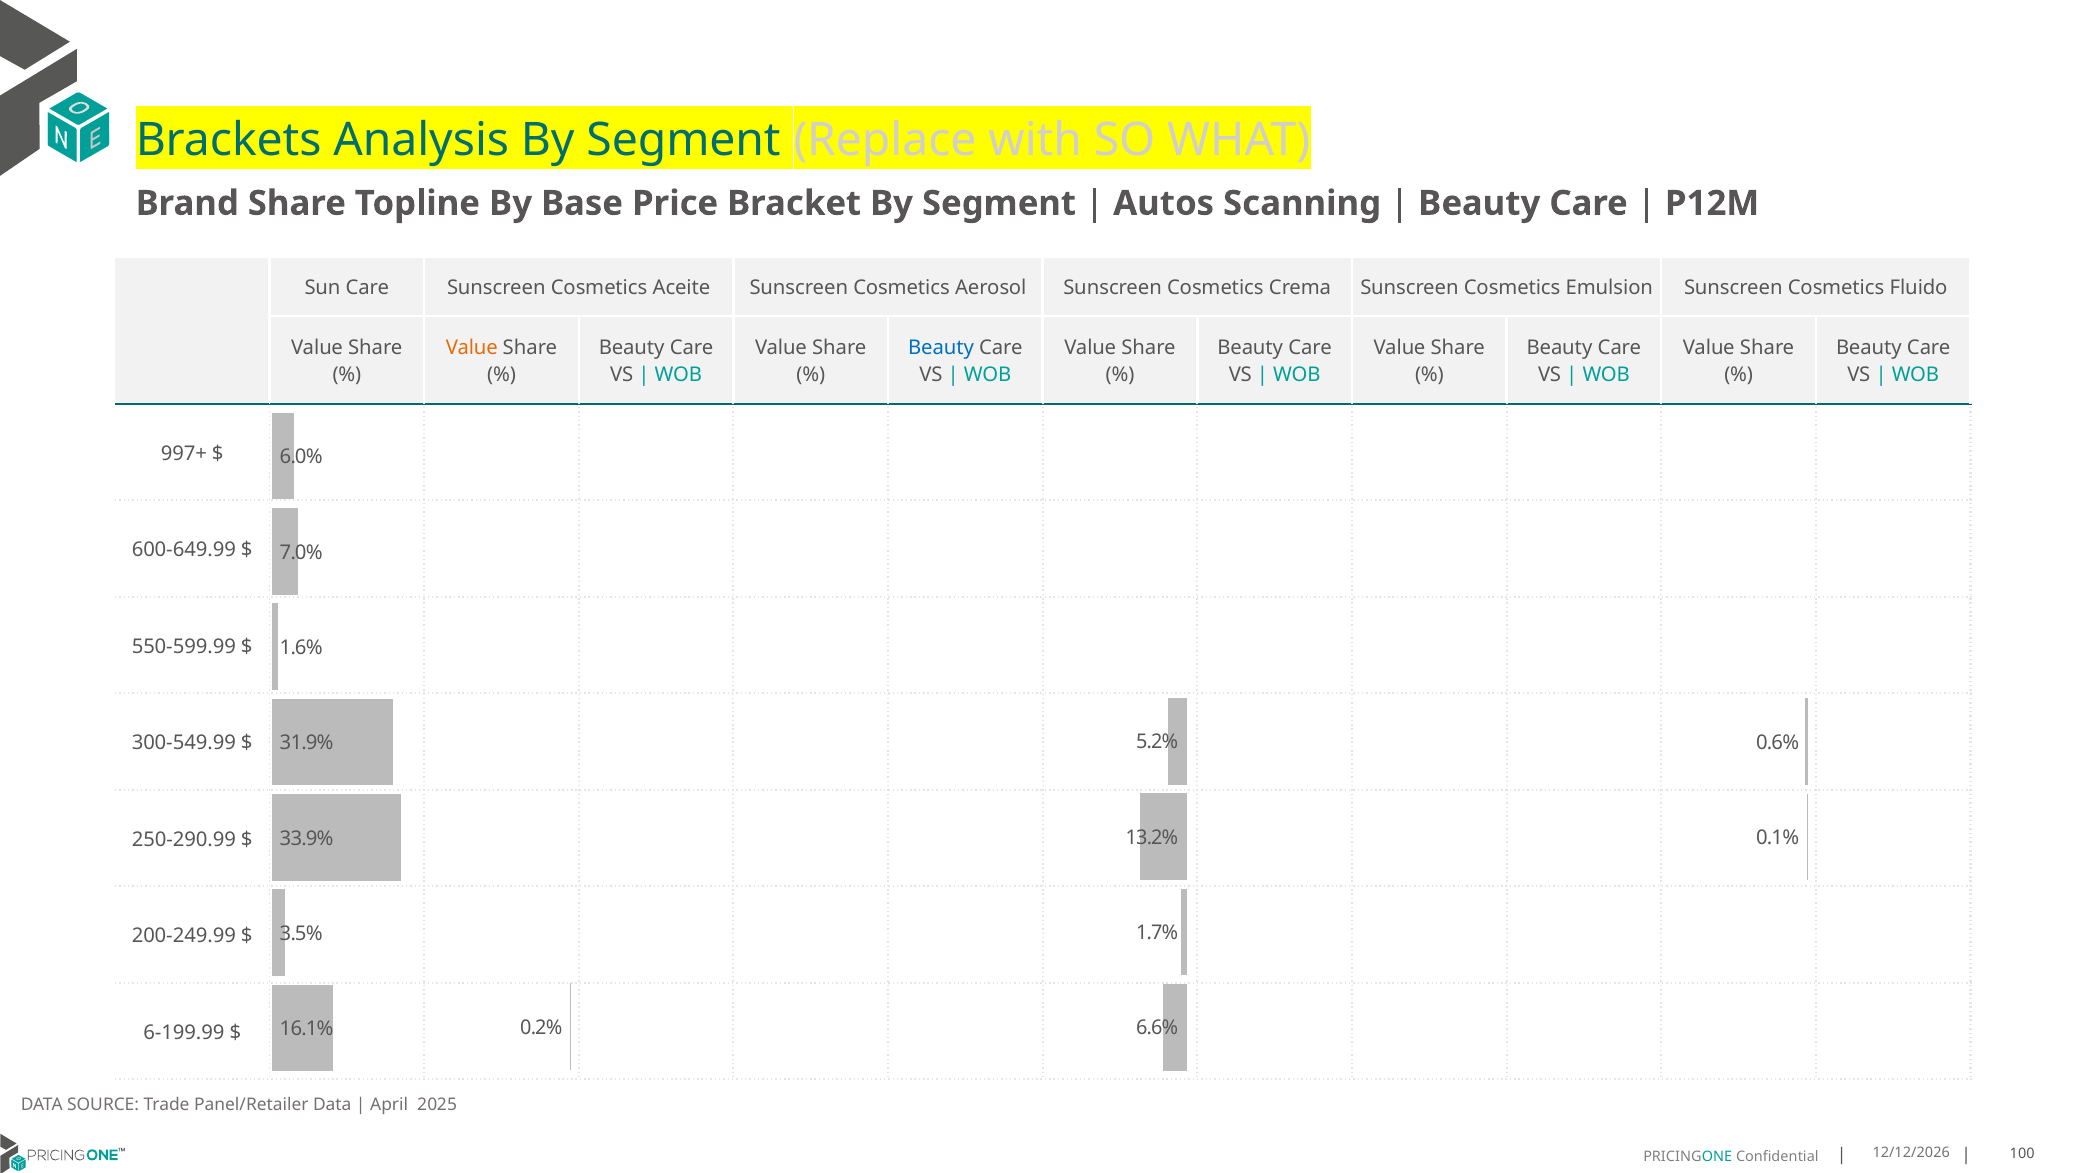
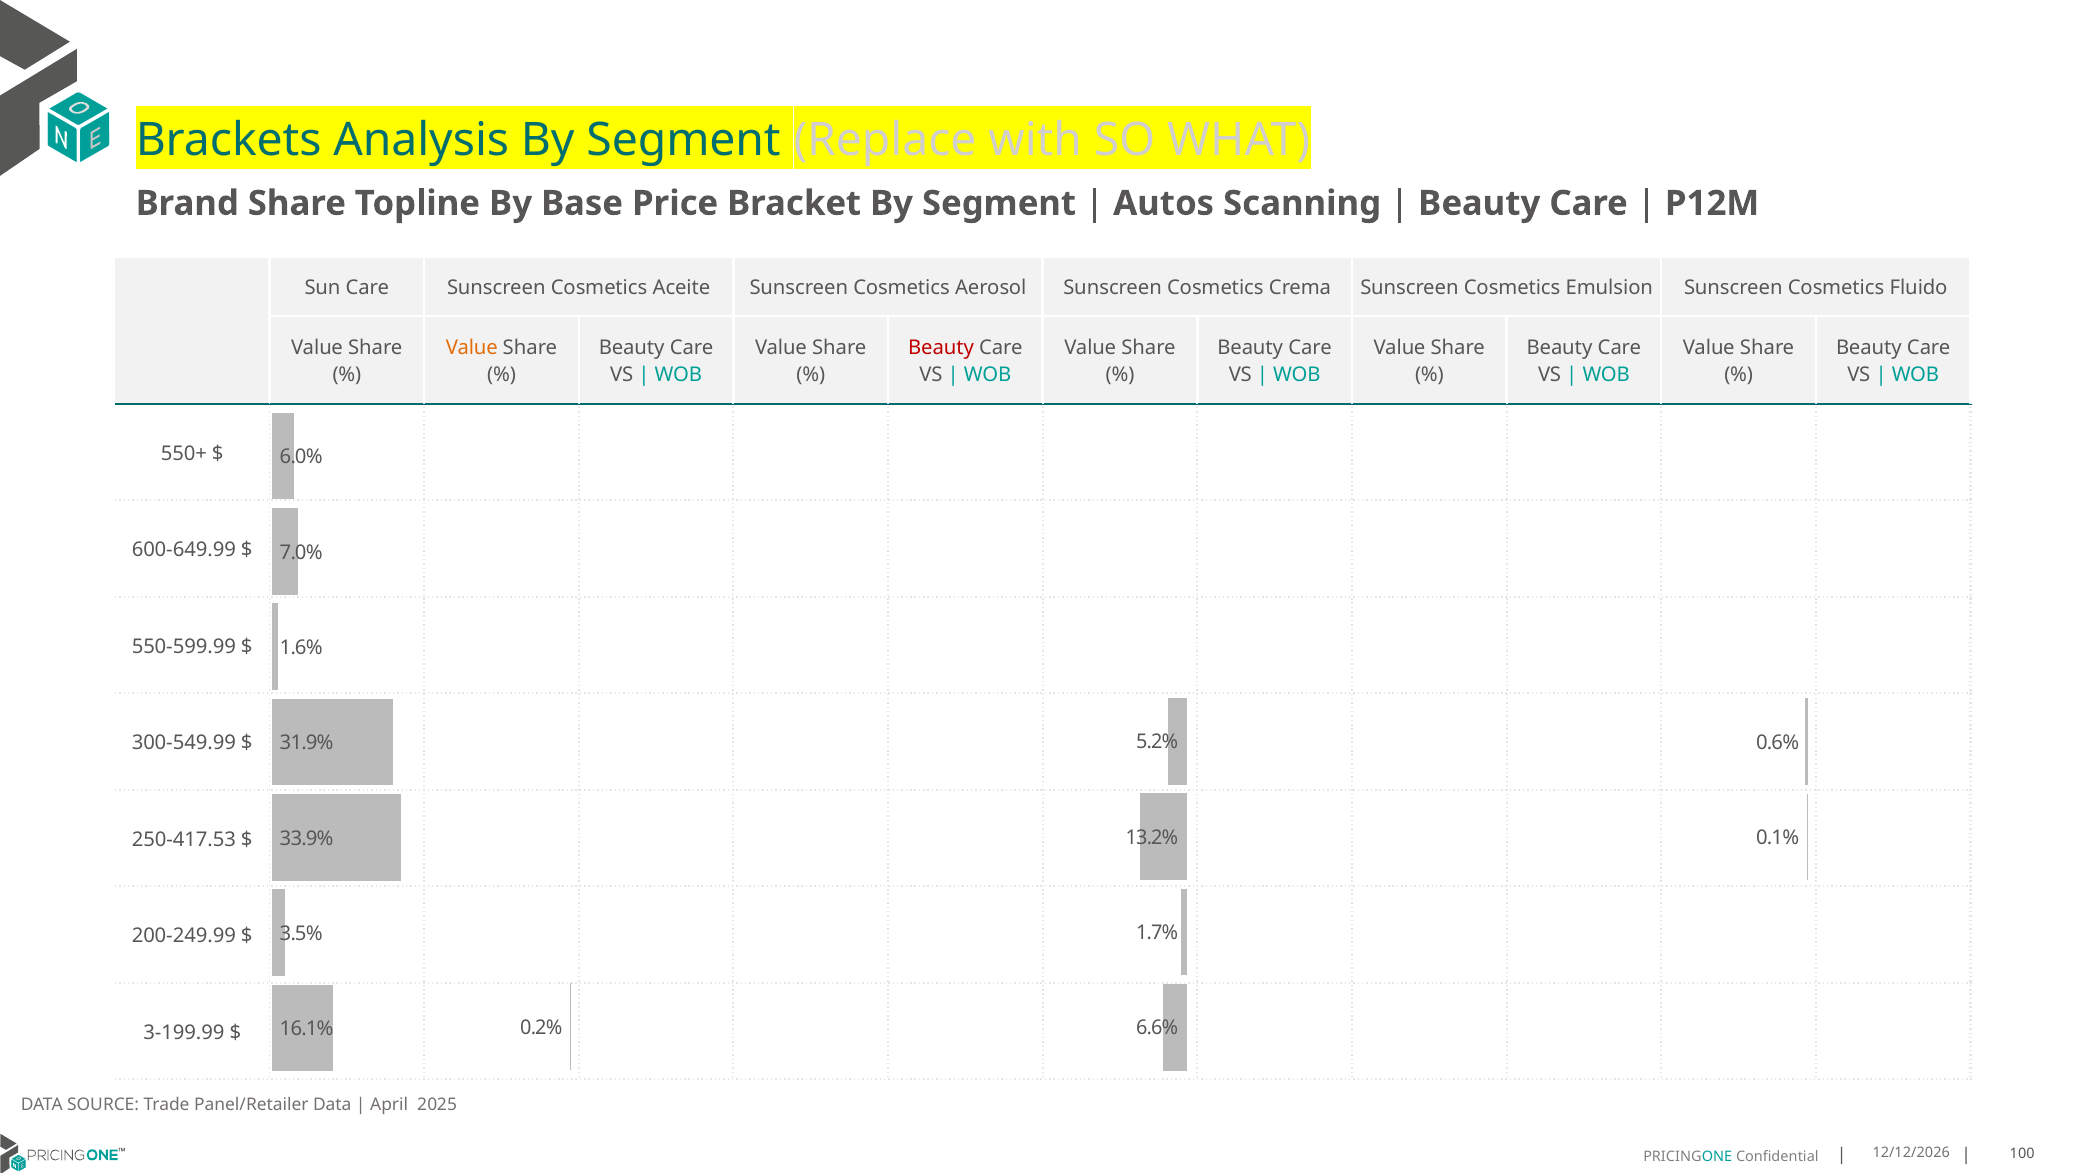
Beauty colour: blue -> red (941, 348)
997+: 997+ -> 550+ (184, 454)
250-290.99: 250-290.99 -> 250-417.53 (184, 840)
6-199.99: 6-199.99 -> 3-199.99 (184, 1033)
